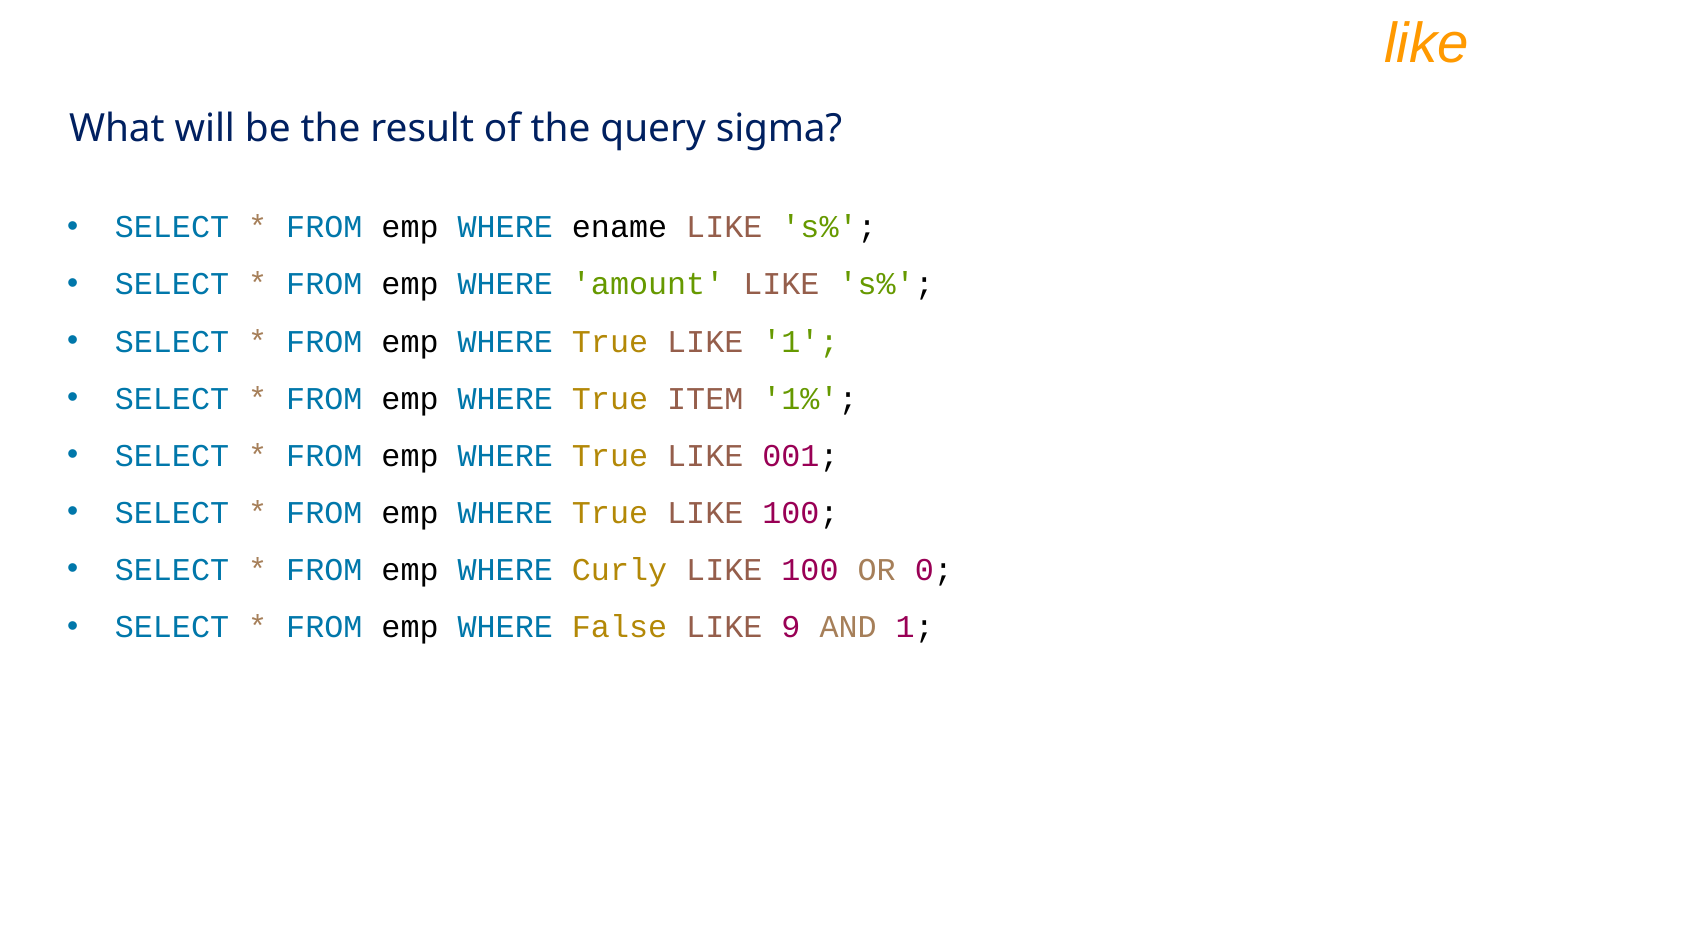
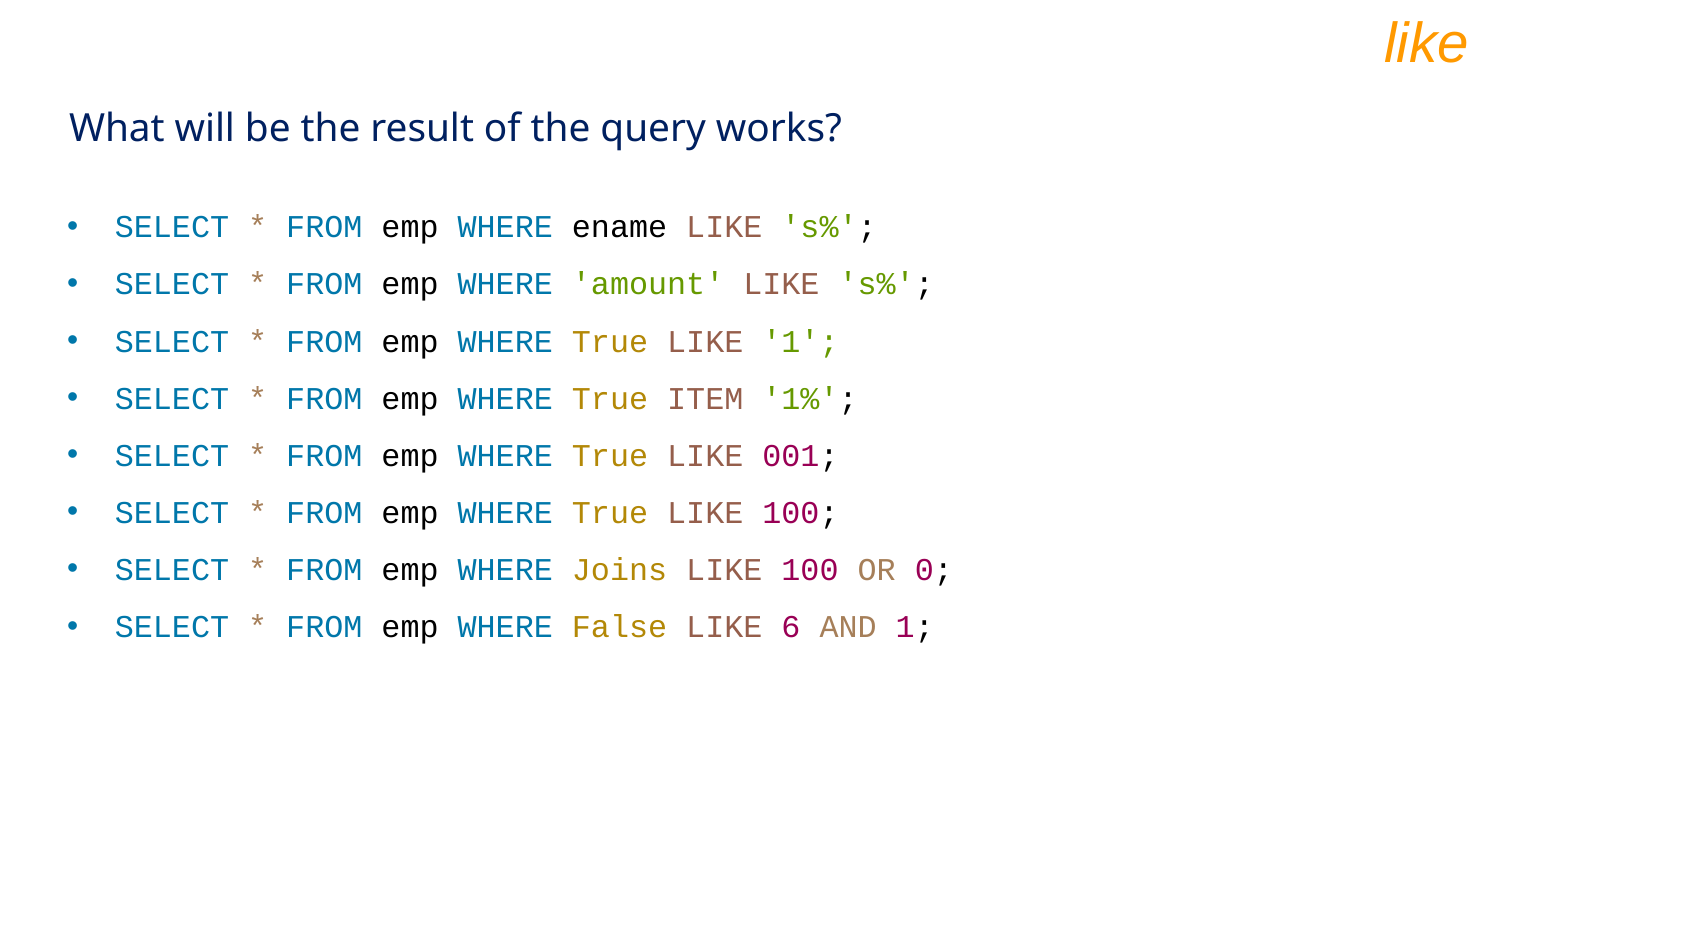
sigma: sigma -> works (779, 128)
Curly: Curly -> Joins (620, 570)
9: 9 -> 6 (791, 627)
